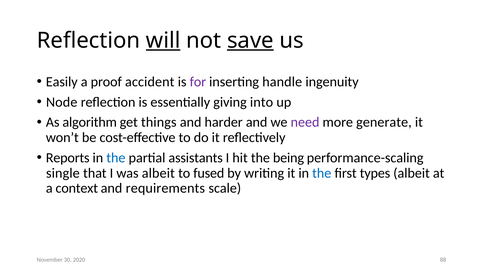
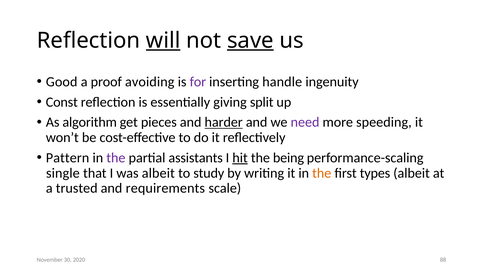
Easily: Easily -> Good (62, 82)
accident: accident -> avoiding (150, 82)
Node: Node -> Const (62, 102)
into: into -> split (262, 102)
things: things -> pieces (159, 122)
harder underline: none -> present (224, 122)
generate: generate -> speeding (384, 122)
Reports: Reports -> Pattern (68, 158)
the colour: blue -> purple (116, 158)
hit underline: none -> present (240, 158)
fused: fused -> study (209, 173)
the colour: blue -> orange (322, 173)
context: context -> trusted (77, 188)
